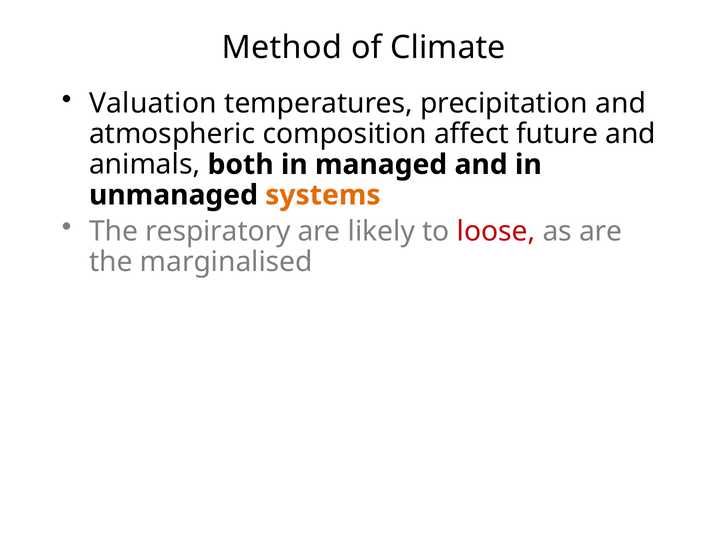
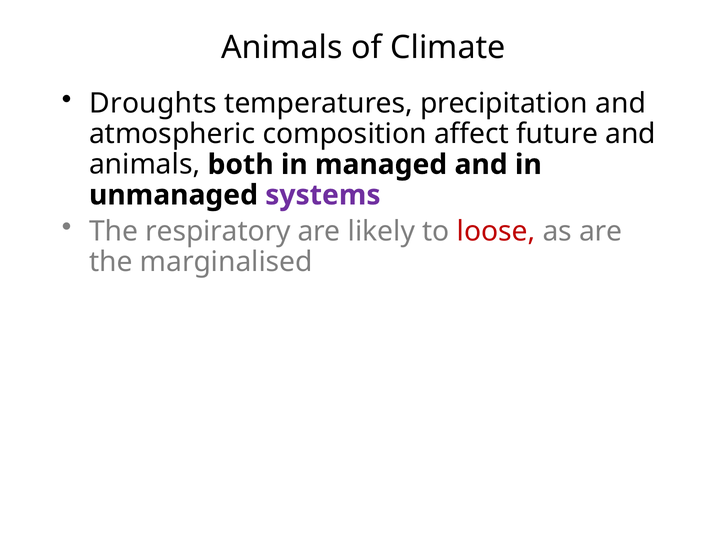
Method: Method -> Animals (282, 48)
Valuation: Valuation -> Droughts (153, 104)
systems colour: orange -> purple (323, 195)
